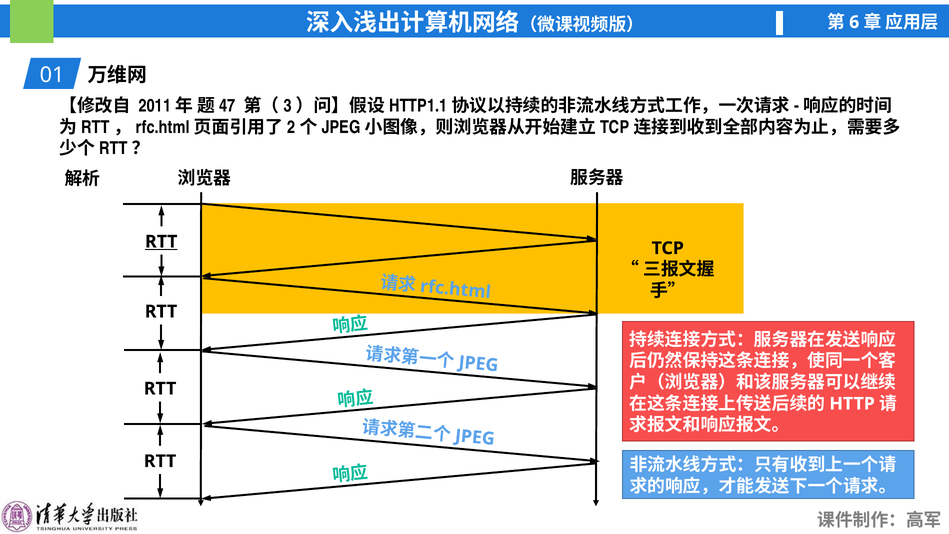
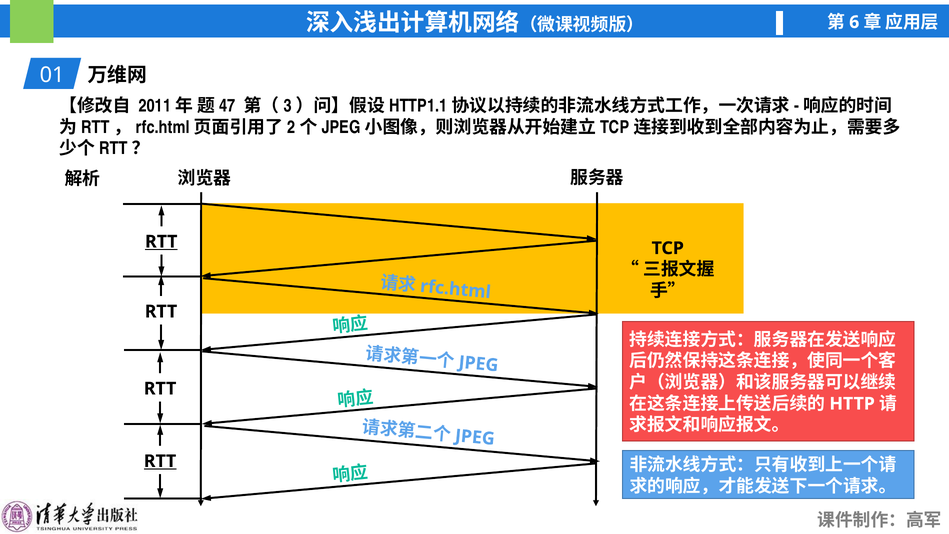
RTT underline: none -> present (160, 461)
